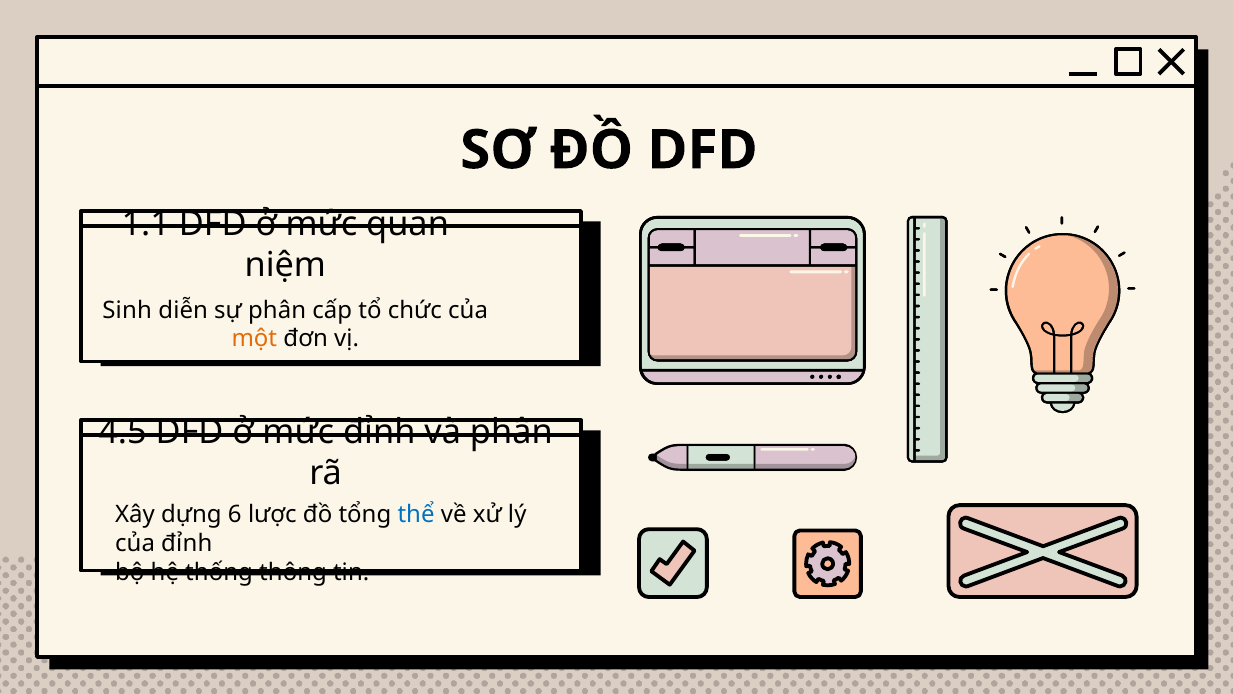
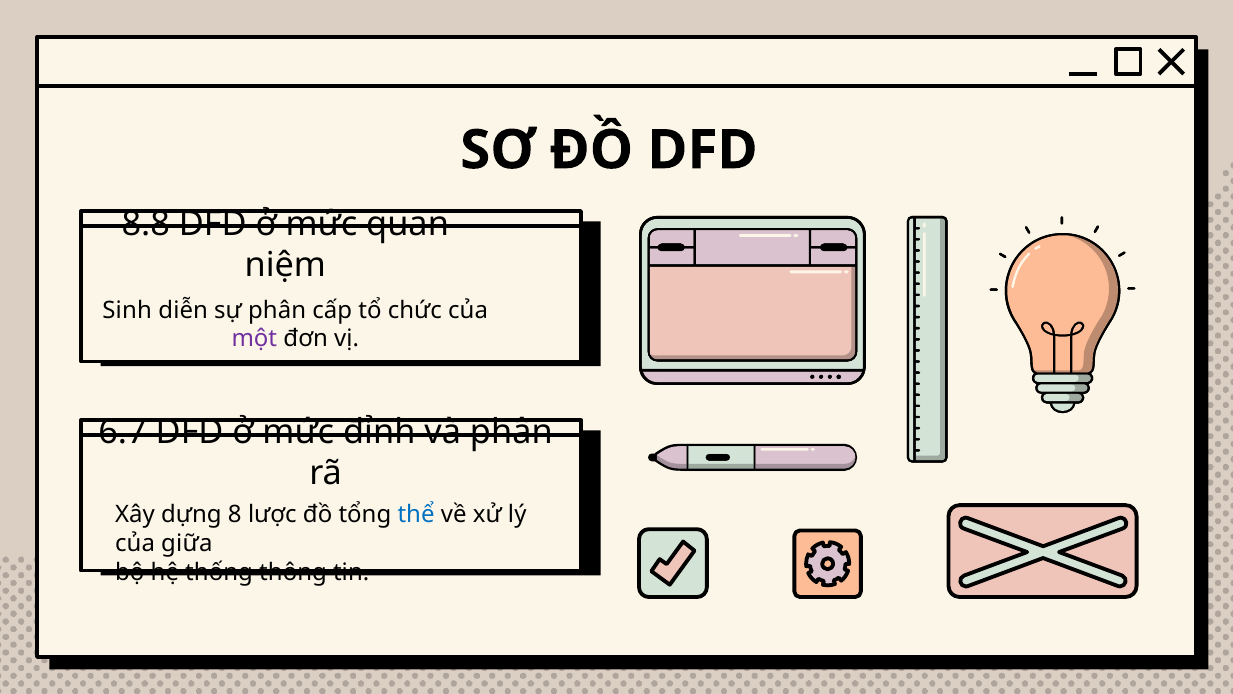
1.1: 1.1 -> 8.8 (146, 224)
một colour: orange -> purple (254, 339)
4.5: 4.5 -> 6.7 (123, 432)
6: 6 -> 8 (235, 514)
của đỉnh: đỉnh -> giữa (187, 543)
